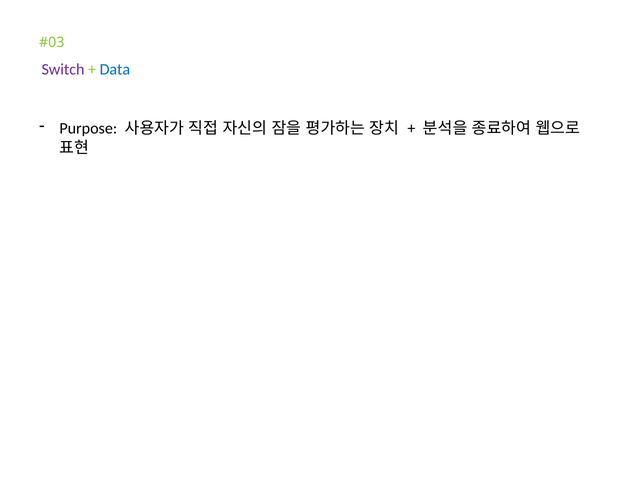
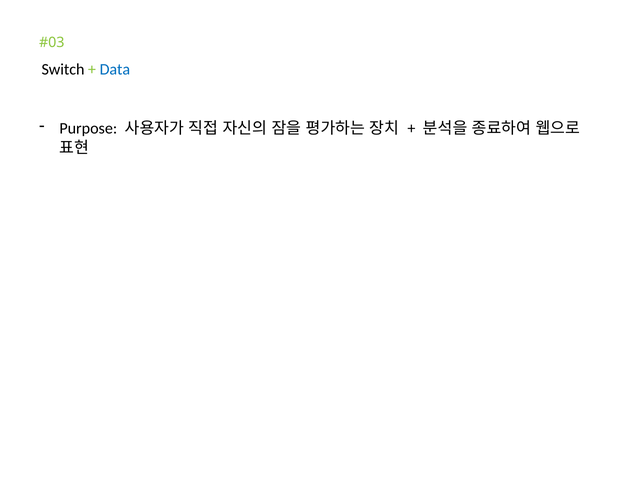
Switch colour: purple -> black (63, 69)
